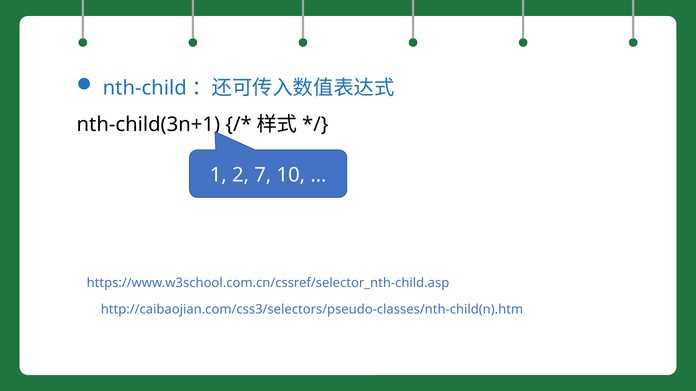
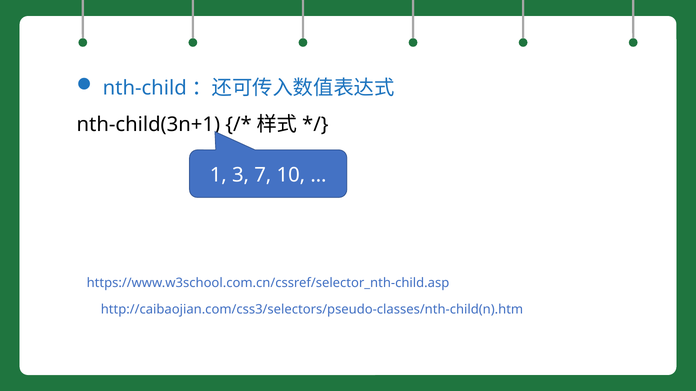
2: 2 -> 3 (241, 175)
